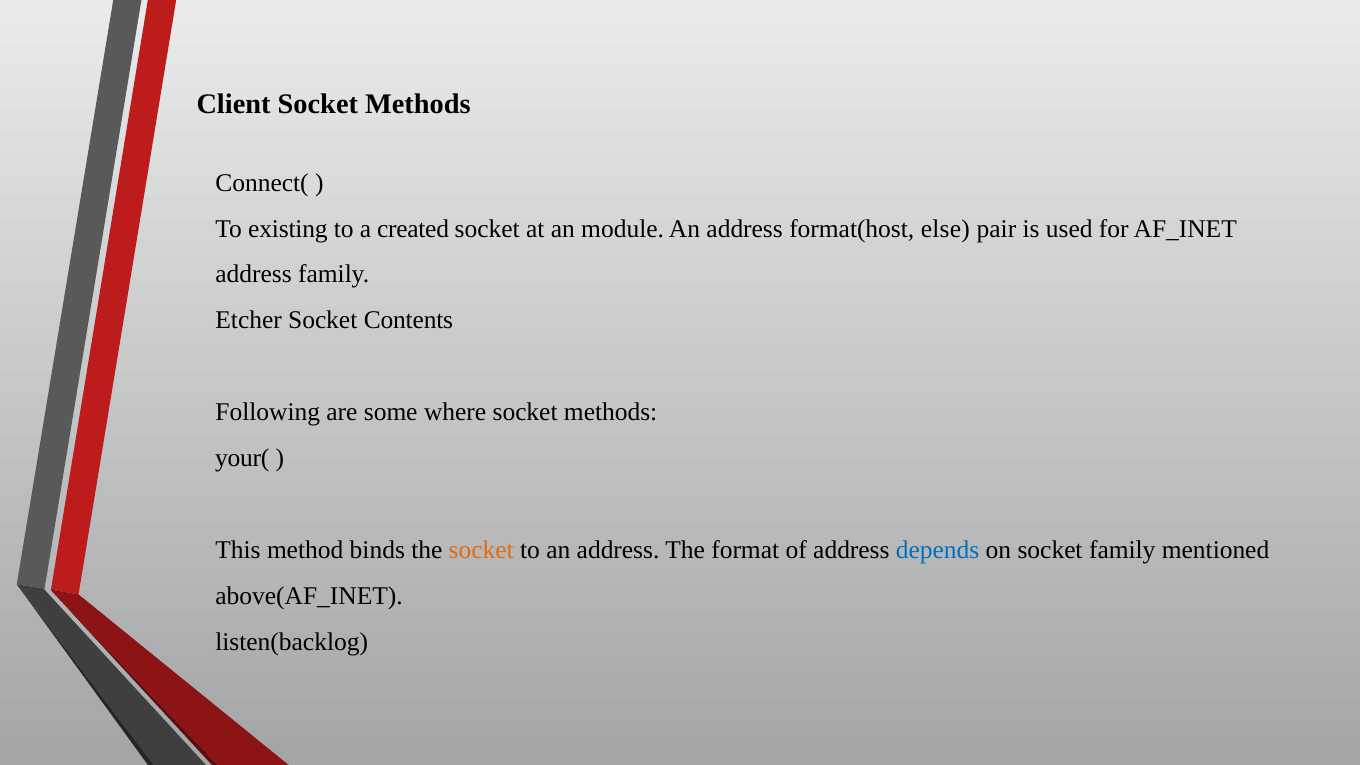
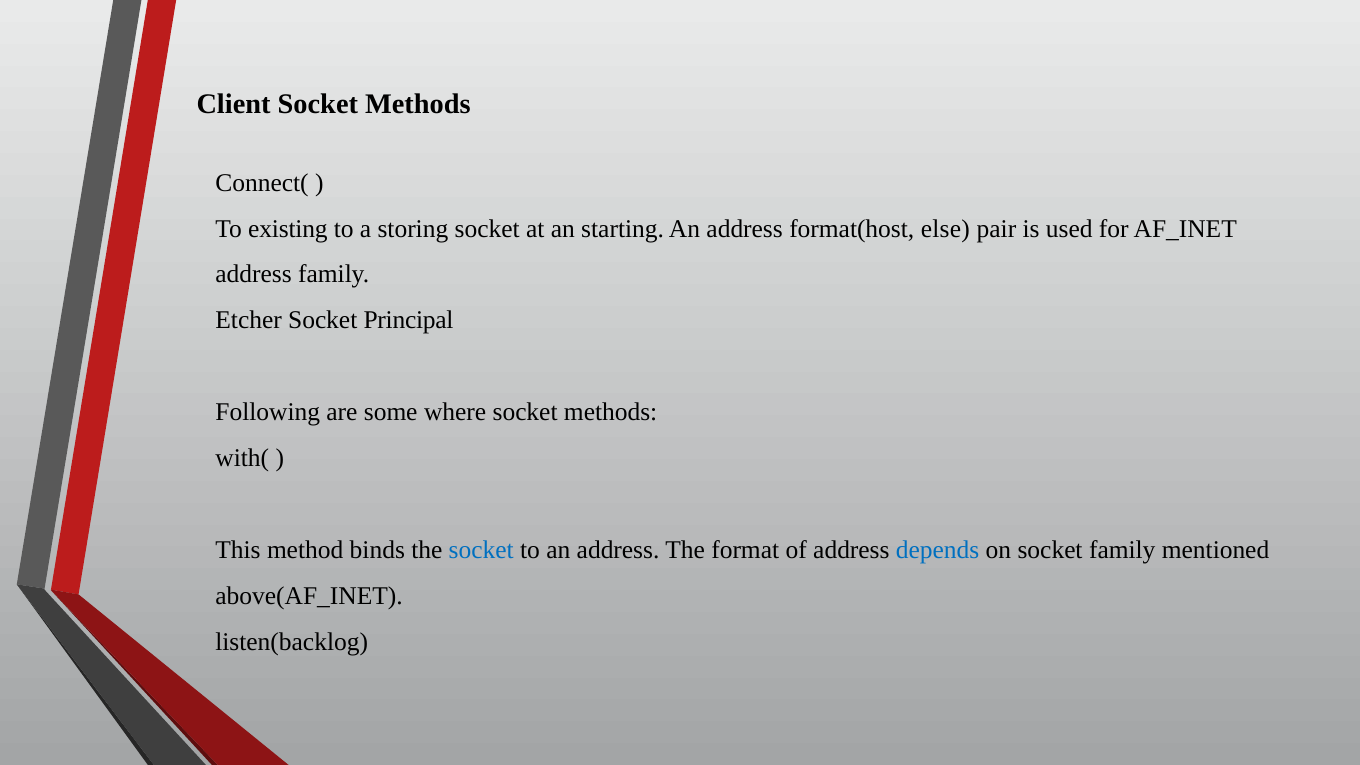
created: created -> storing (413, 229)
module: module -> starting (623, 229)
Contents: Contents -> Principal (408, 320)
your(: your( -> with( (242, 458)
socket colour: orange -> blue (481, 550)
